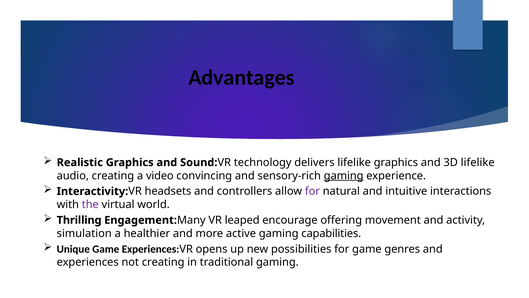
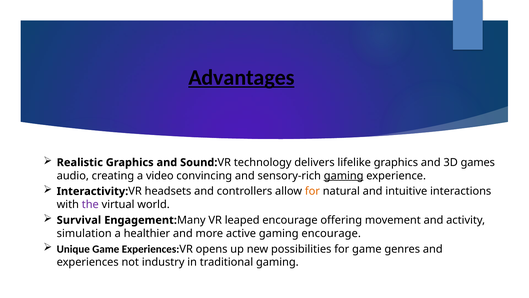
Advantages underline: none -> present (241, 77)
3D lifelike: lifelike -> games (478, 162)
for colour: purple -> orange (312, 191)
Thrilling: Thrilling -> Survival (79, 220)
gaming capabilities: capabilities -> encourage (331, 233)
not creating: creating -> industry (163, 262)
